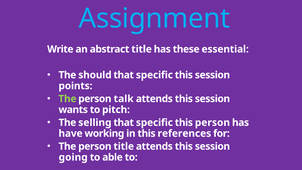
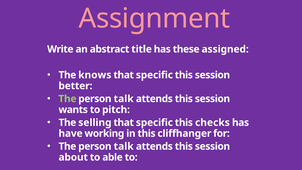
Assignment colour: light blue -> pink (154, 19)
essential: essential -> assigned (225, 49)
should: should -> knows (95, 75)
points: points -> better (75, 86)
this person: person -> checks (212, 122)
references: references -> cliffhanger (184, 133)
title: title -> talk (124, 146)
going: going -> about (73, 157)
